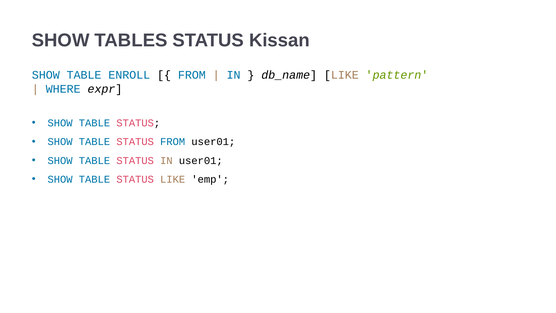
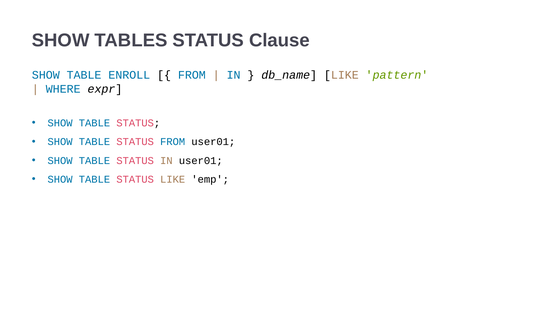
Kissan: Kissan -> Clause (280, 40)
